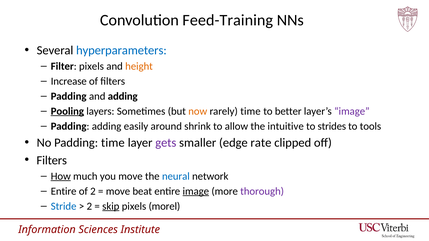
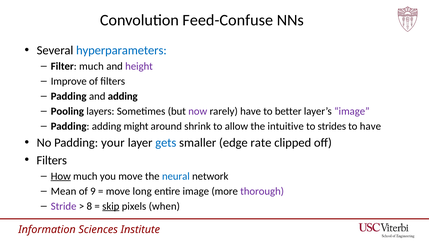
Feed-Training: Feed-Training -> Feed-Confuse (228, 20)
Filter pixels: pixels -> much (91, 66)
height colour: orange -> purple (139, 66)
Increase: Increase -> Improve (69, 81)
Pooling underline: present -> none (67, 111)
now colour: orange -> purple (198, 111)
rarely time: time -> have (251, 111)
easily: easily -> might (136, 126)
to tools: tools -> have (370, 126)
Padding time: time -> your (113, 143)
gets colour: purple -> blue (166, 143)
Entire: Entire -> Mean (64, 191)
of 2: 2 -> 9 (93, 191)
beat: beat -> long (142, 191)
image underline: present -> none (196, 191)
Stride colour: blue -> purple (64, 206)
2: 2 -> 8 (89, 206)
morel: morel -> when (164, 206)
